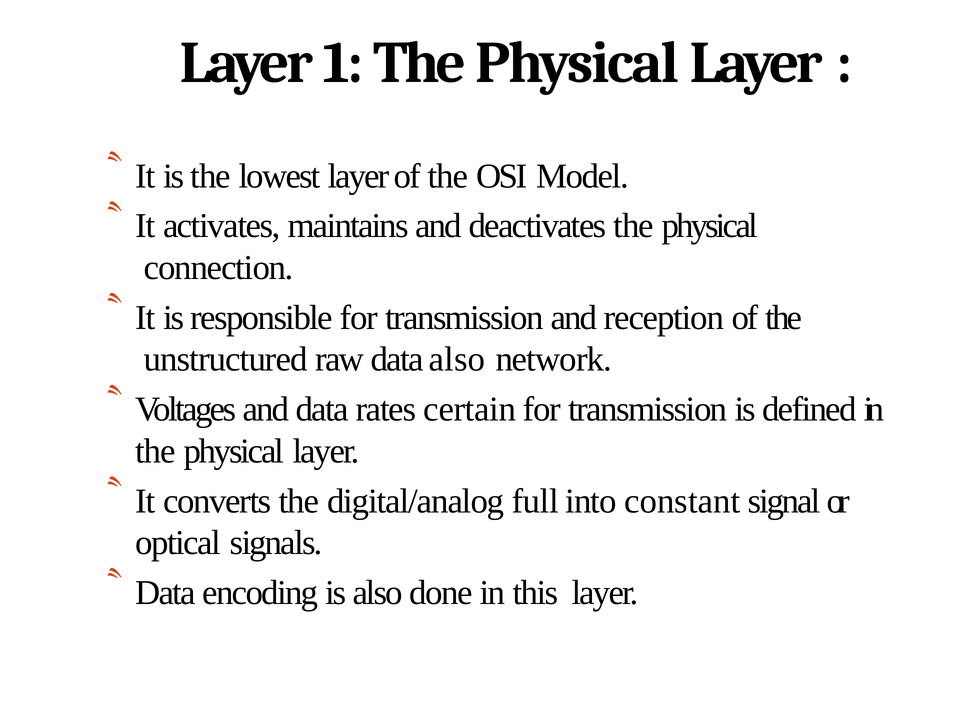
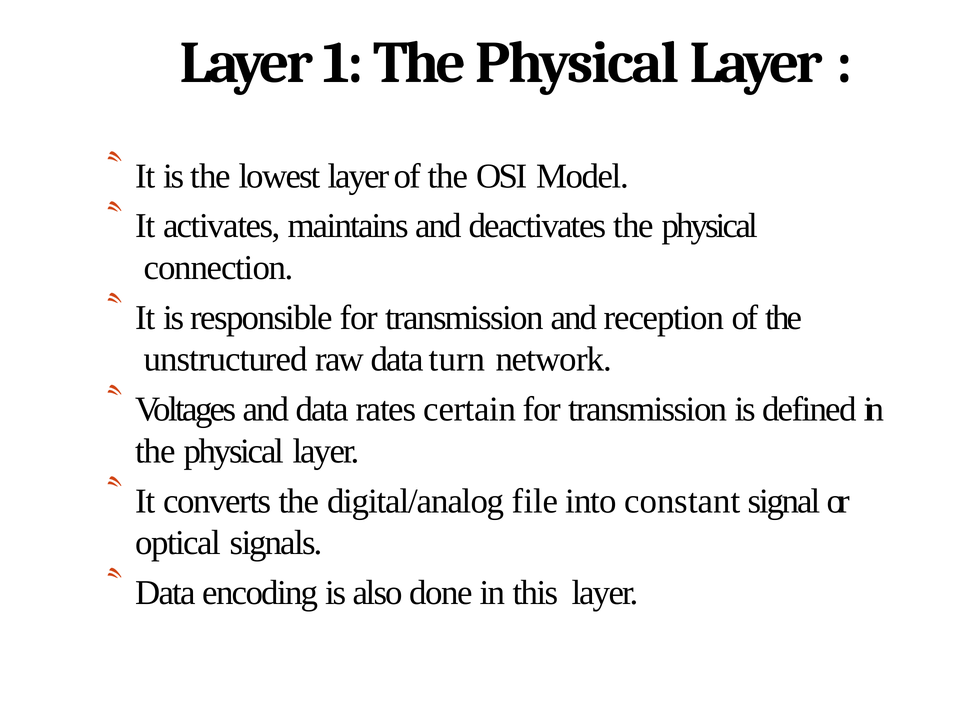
data also: also -> turn (457, 360)
full: full -> file (535, 501)
